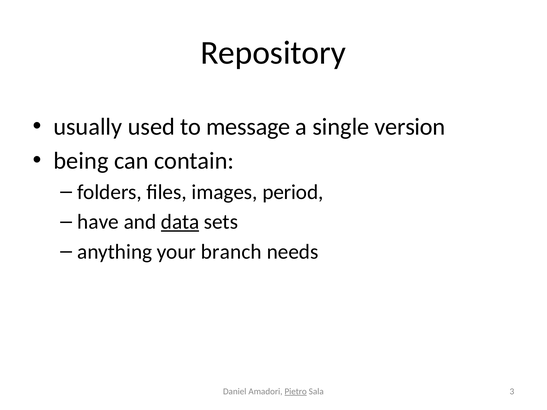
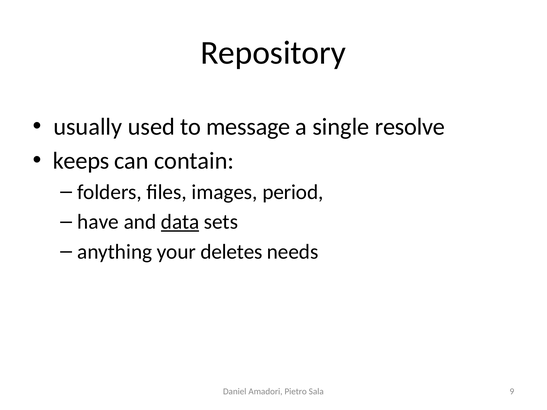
version: version -> resolve (410, 127)
being: being -> keeps (81, 161)
branch: branch -> deletes (231, 252)
Pietro underline: present -> none (296, 392)
3: 3 -> 9 (512, 392)
